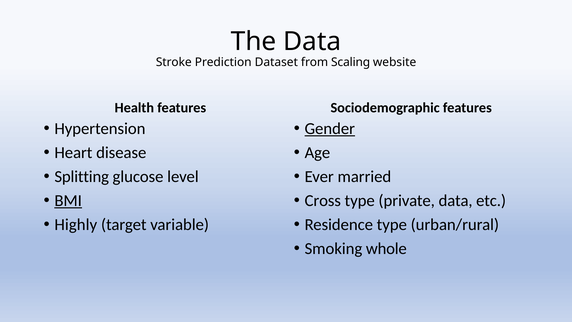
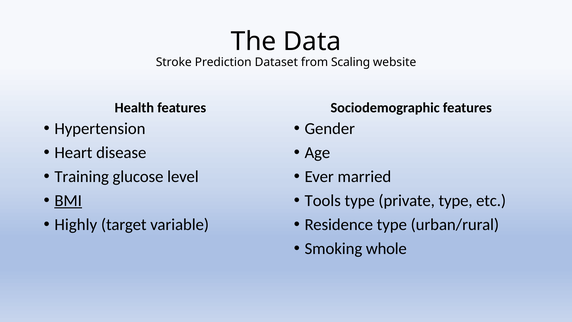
Gender underline: present -> none (330, 129)
Splitting: Splitting -> Training (82, 177)
Cross: Cross -> Tools (323, 201)
private data: data -> type (456, 201)
